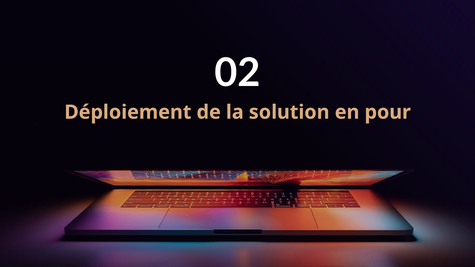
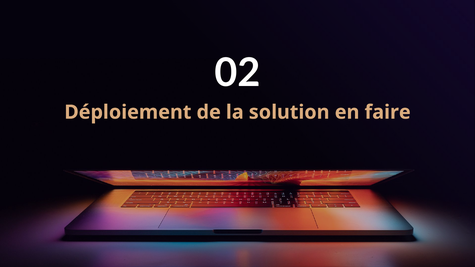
pour: pour -> faire (388, 112)
